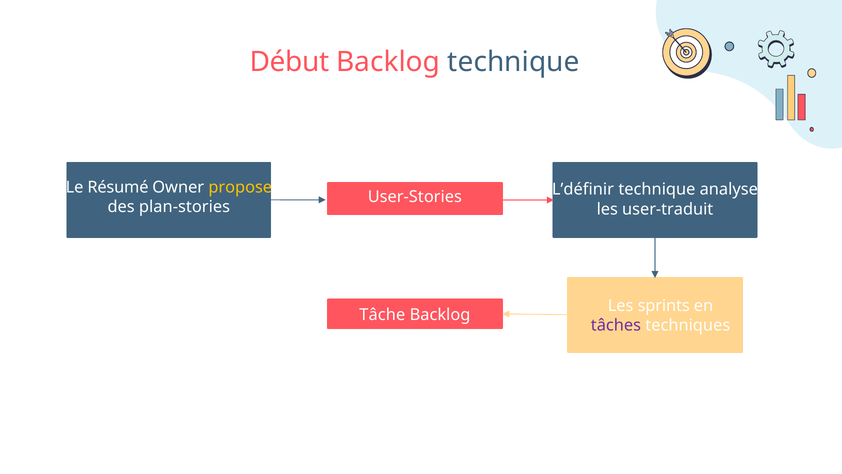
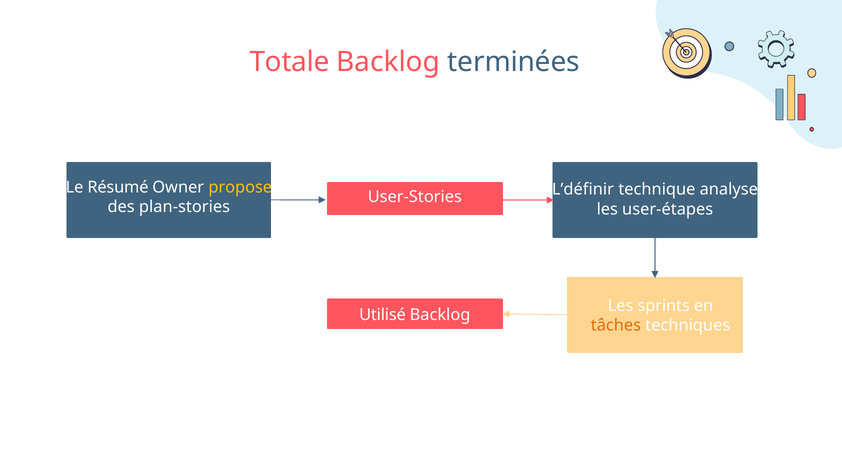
Début: Début -> Totale (290, 62)
Backlog technique: technique -> terminées (514, 62)
user-traduit: user-traduit -> user-étapes (668, 209)
Tâche: Tâche -> Utilisé (382, 315)
tâches colour: purple -> orange (616, 325)
